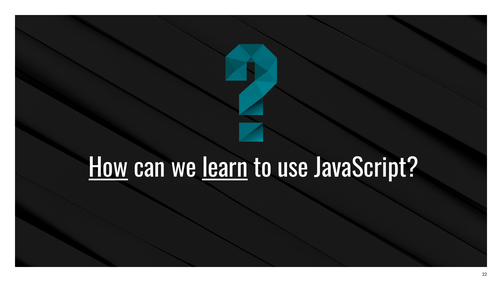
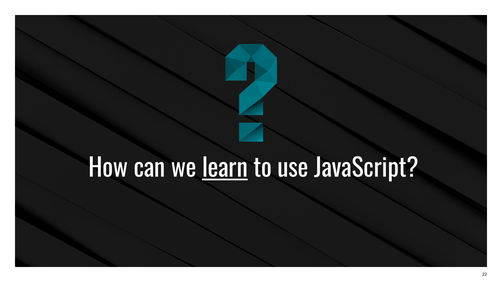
How underline: present -> none (108, 169)
